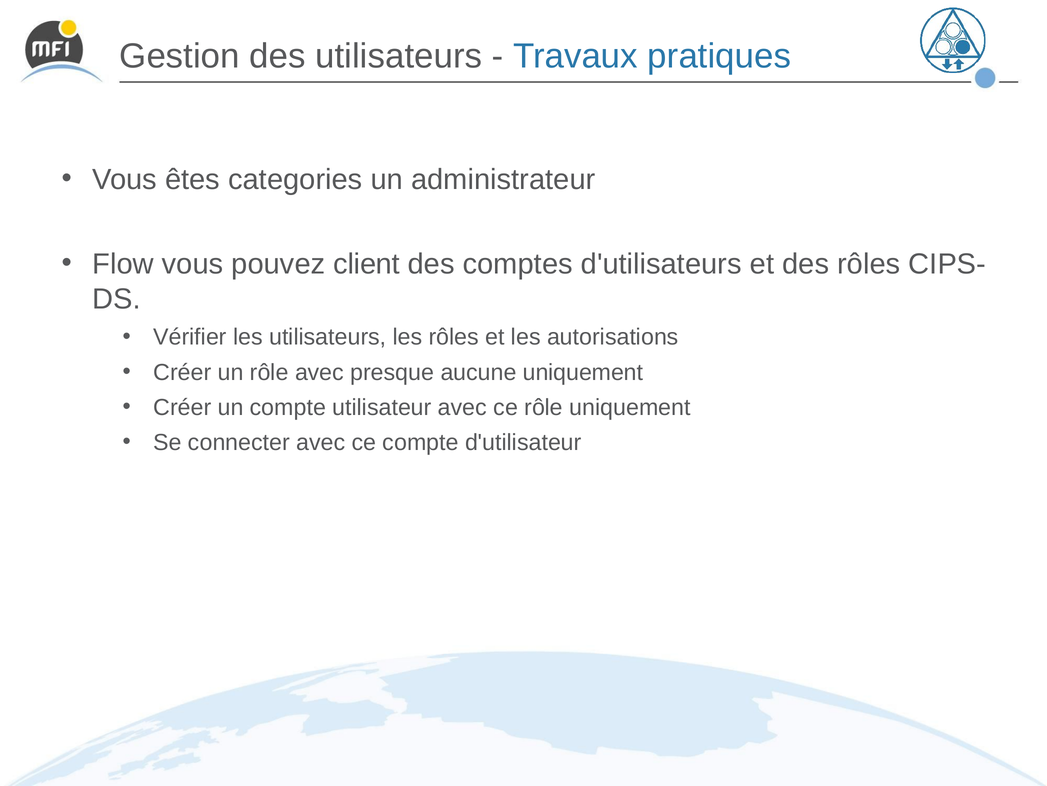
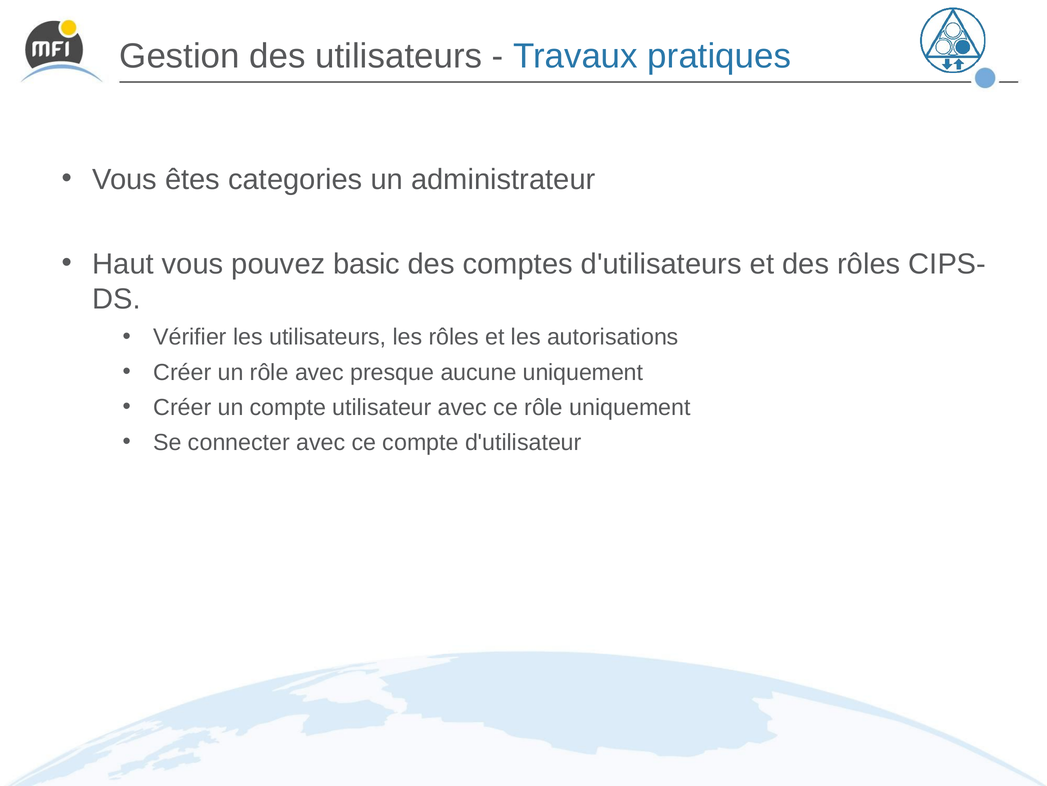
Flow: Flow -> Haut (123, 264)
client: client -> basic (367, 264)
